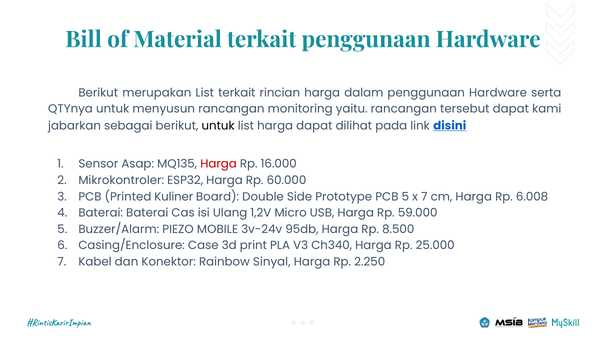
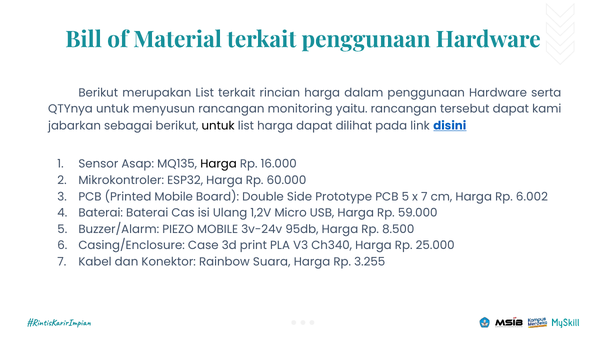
Harga colour: red -> black (219, 164)
Printed Kuliner: Kuliner -> Mobile (174, 197)
6.008: 6.008 -> 6.002 (532, 197)
Sinyal: Sinyal -> Suara (272, 262)
2.250: 2.250 -> 3.255 (370, 262)
